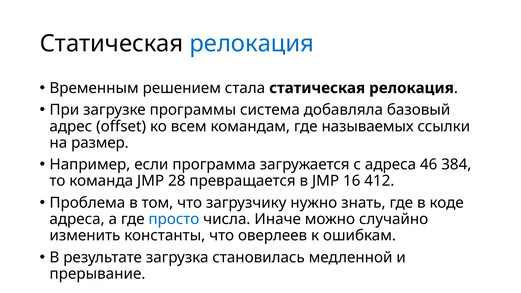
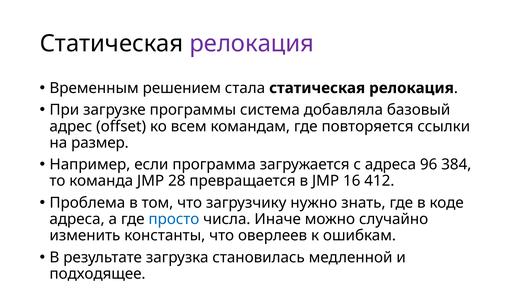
релокация colour: blue -> purple (252, 44)
называемых: называемых -> повторяется (368, 126)
46: 46 -> 96 (429, 165)
прерывание: прерывание -> подходящее (98, 274)
